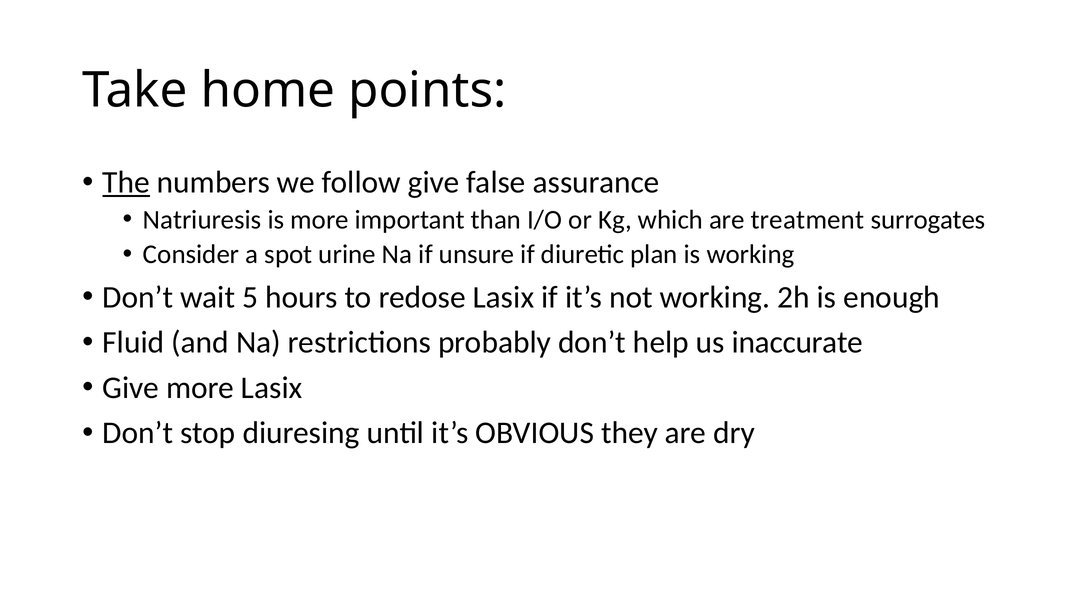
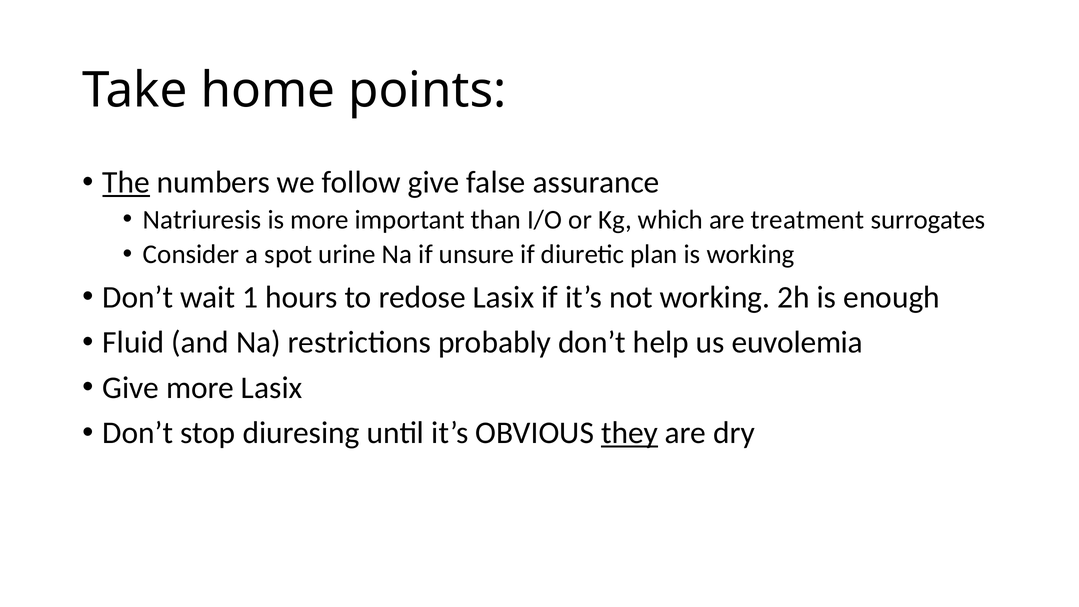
5: 5 -> 1 (250, 297)
inaccurate: inaccurate -> euvolemia (797, 342)
they underline: none -> present (630, 433)
